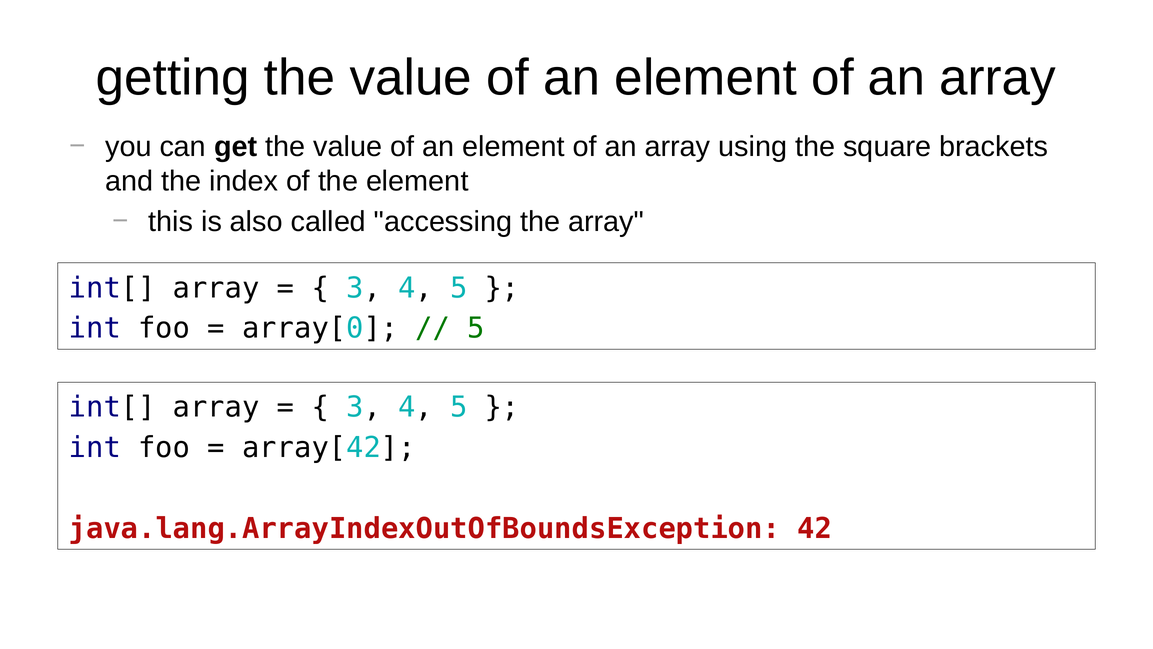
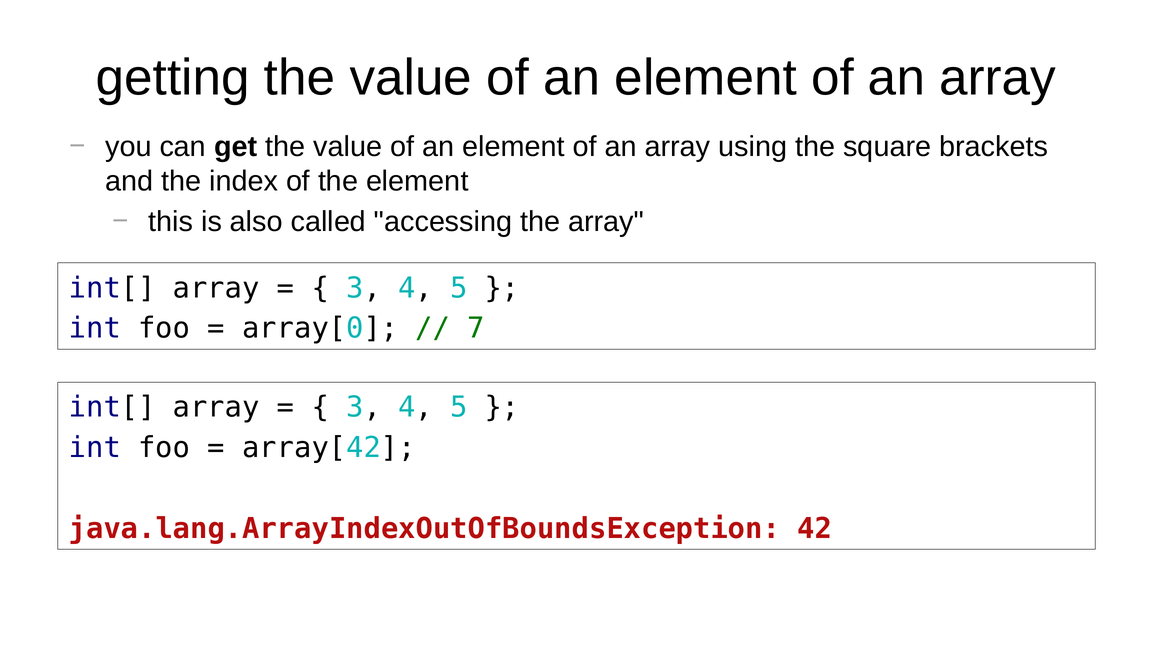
5: 5 -> 7 (476, 328)
